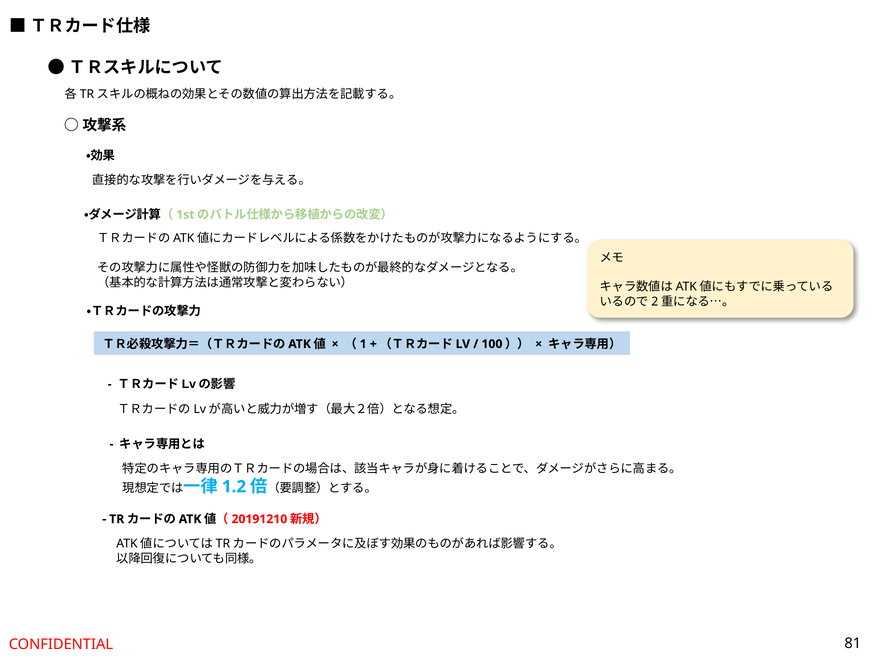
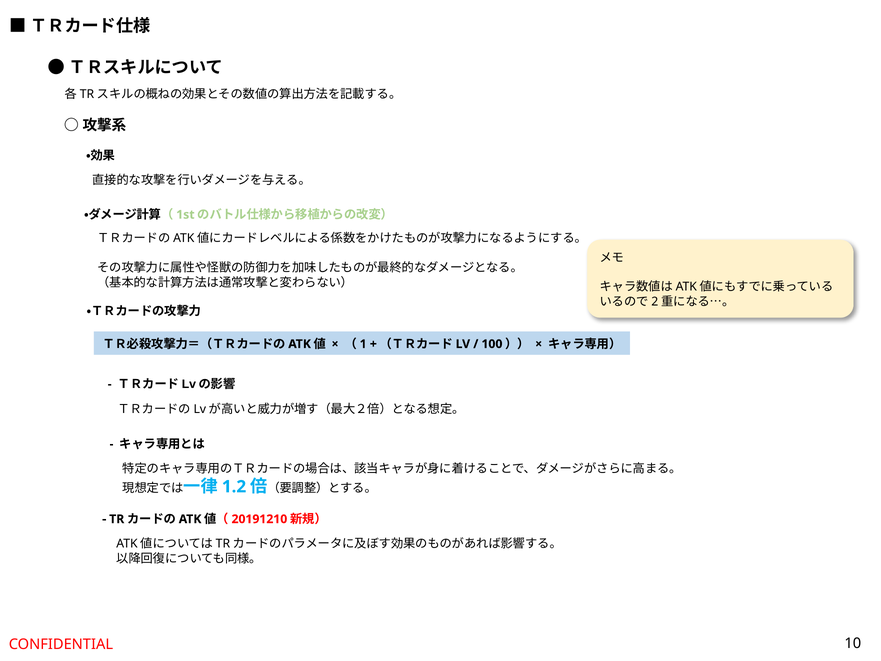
81: 81 -> 10 (853, 643)
